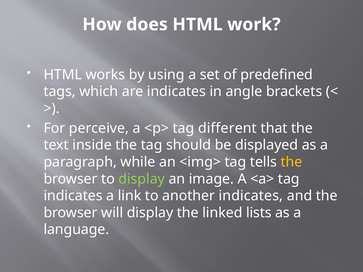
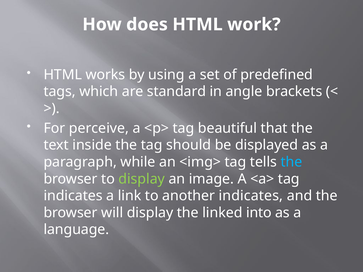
are indicates: indicates -> standard (176, 92)
different: different -> beautiful (228, 128)
the colour: yellow -> light blue (291, 162)
lists: lists -> into (259, 213)
